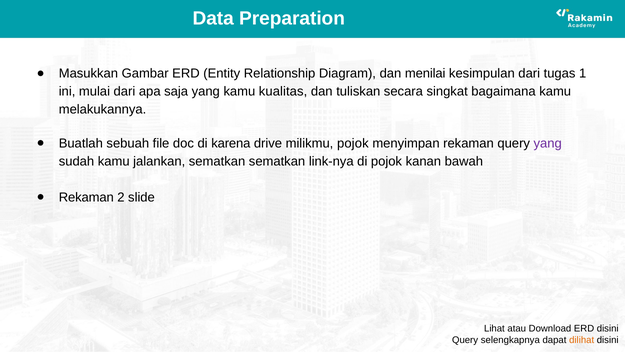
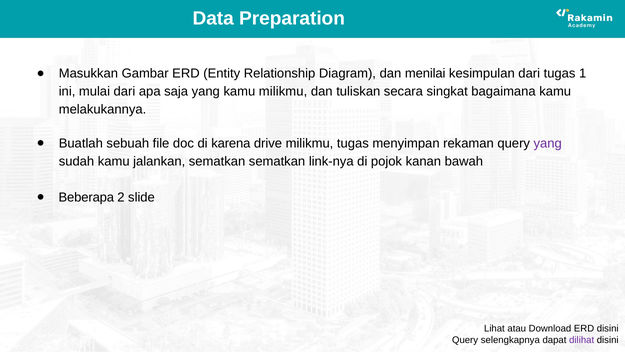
kamu kualitas: kualitas -> milikmu (283, 92)
milikmu pojok: pojok -> tugas (353, 143)
Rekaman: Rekaman -> Beberapa (86, 197)
dilihat colour: orange -> purple (582, 340)
